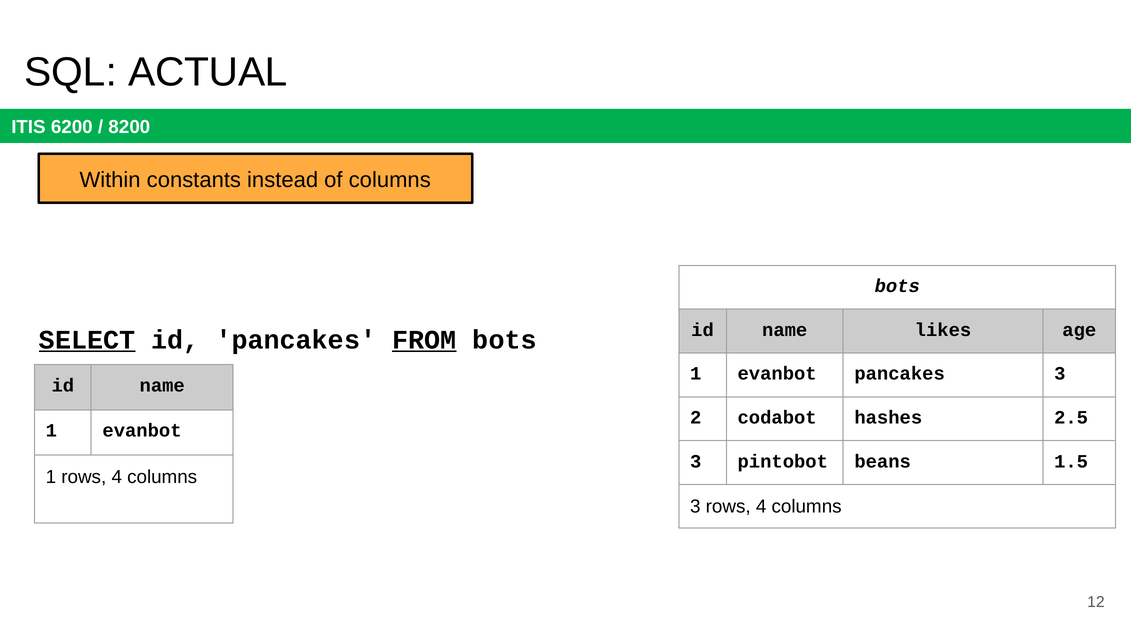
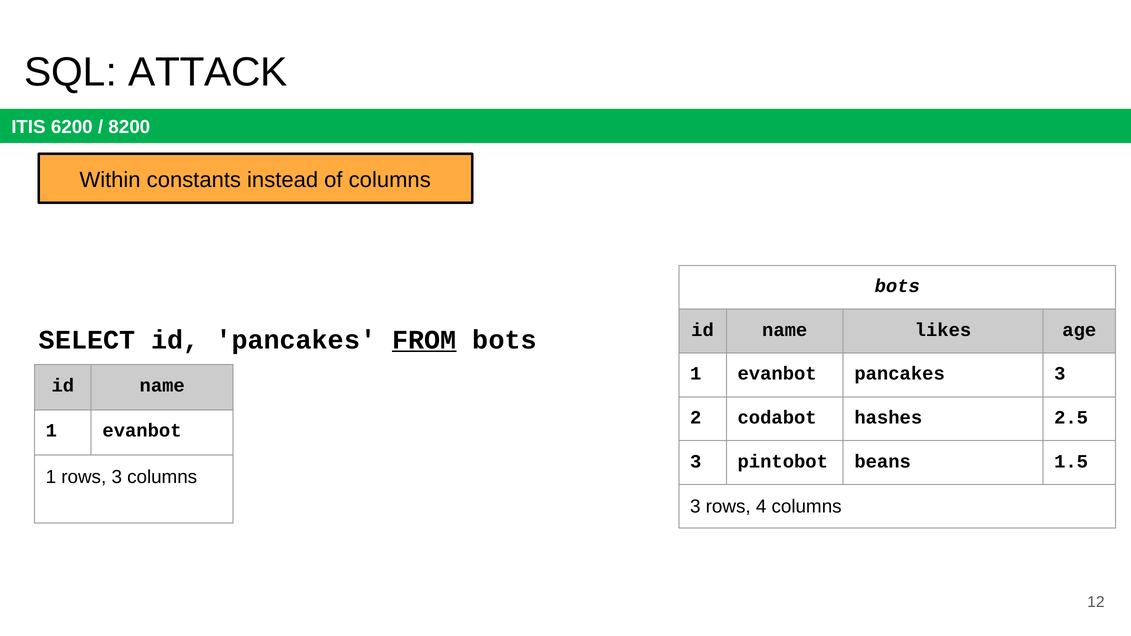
ACTUAL: ACTUAL -> ATTACK (208, 72)
SELECT underline: present -> none (87, 340)
1 rows 4: 4 -> 3 (117, 477)
